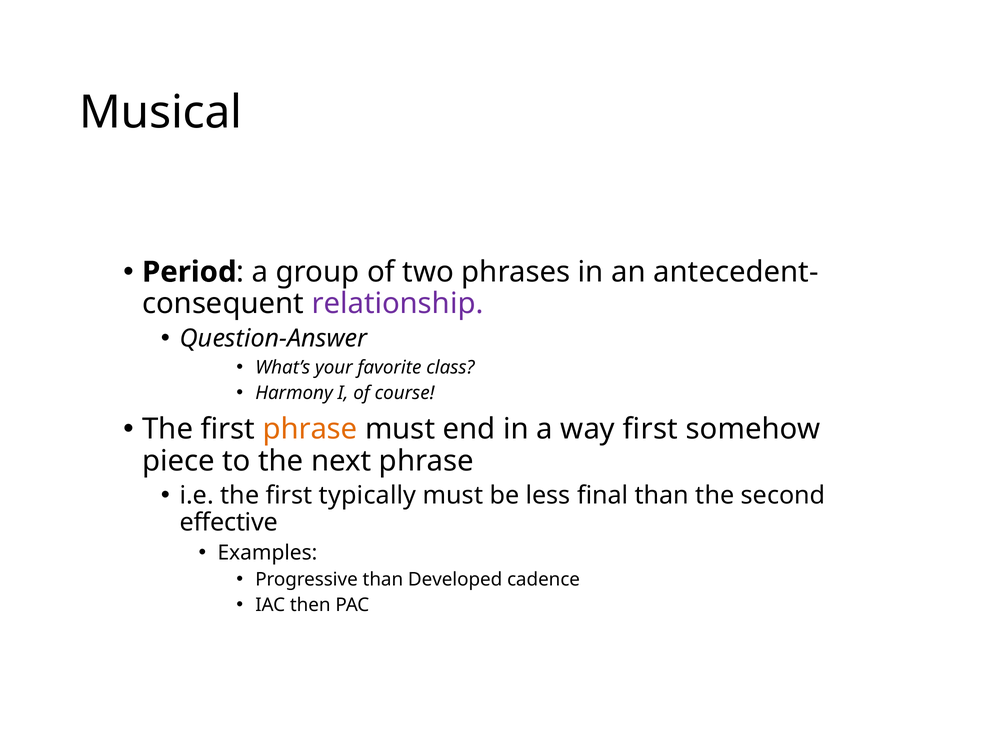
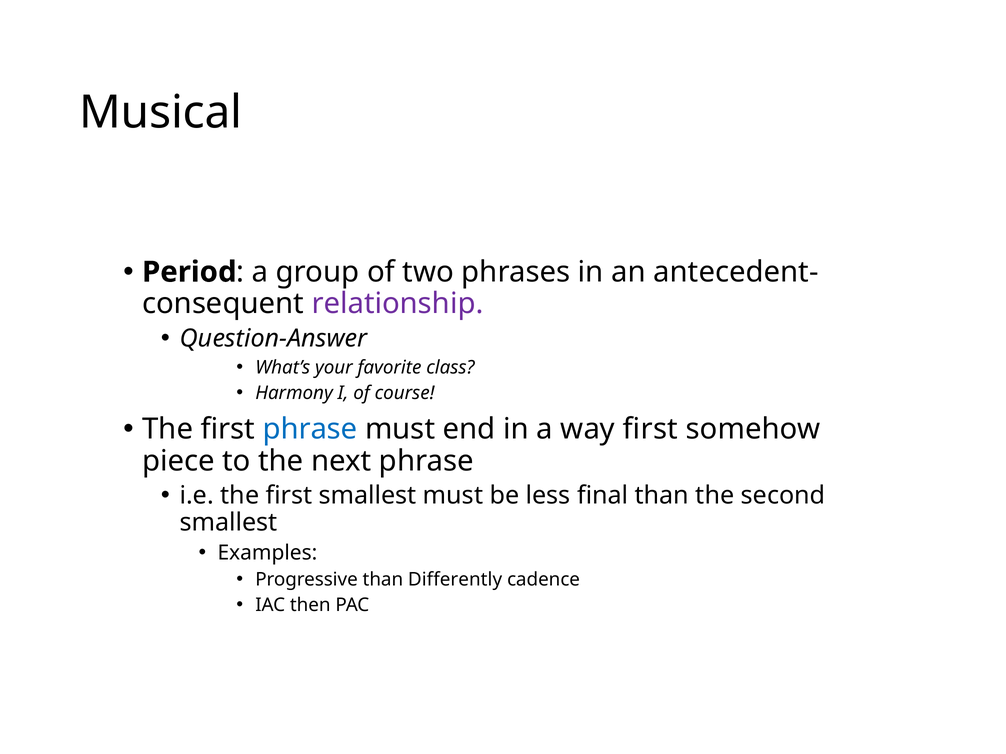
phrase colour: orange -> blue (310, 429)
first typically: typically -> smallest (368, 496)
effective: effective -> smallest (229, 523)
Developed: Developed -> Differently (455, 580)
